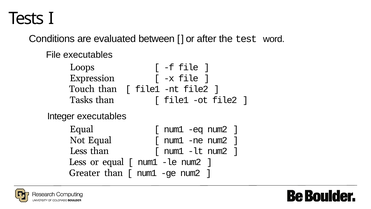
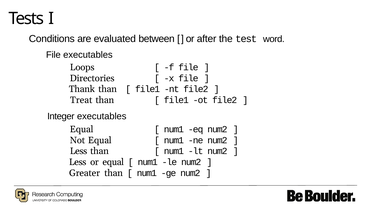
Expression: Expression -> Directories (92, 78)
Touch: Touch -> Thank (82, 89)
Tasks: Tasks -> Treat (81, 100)
